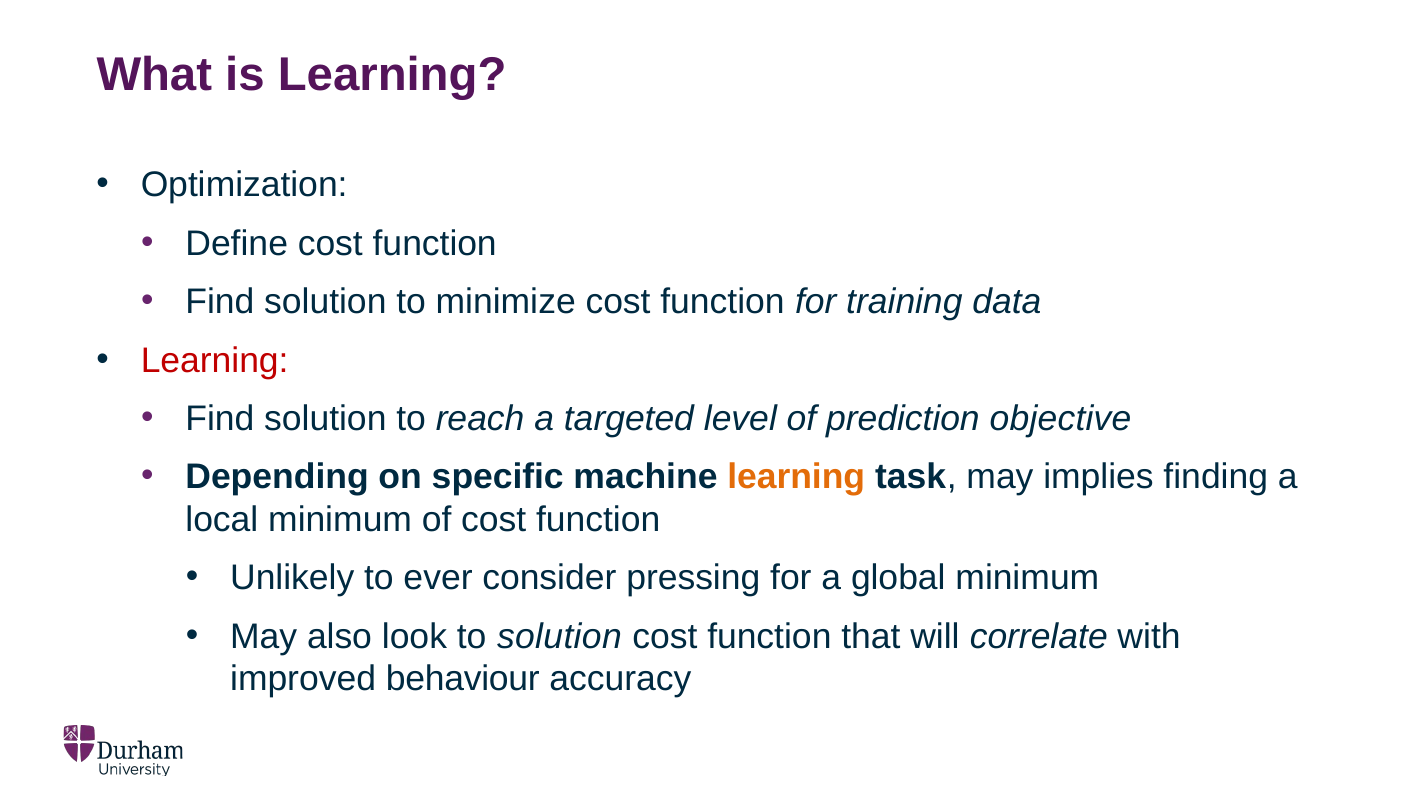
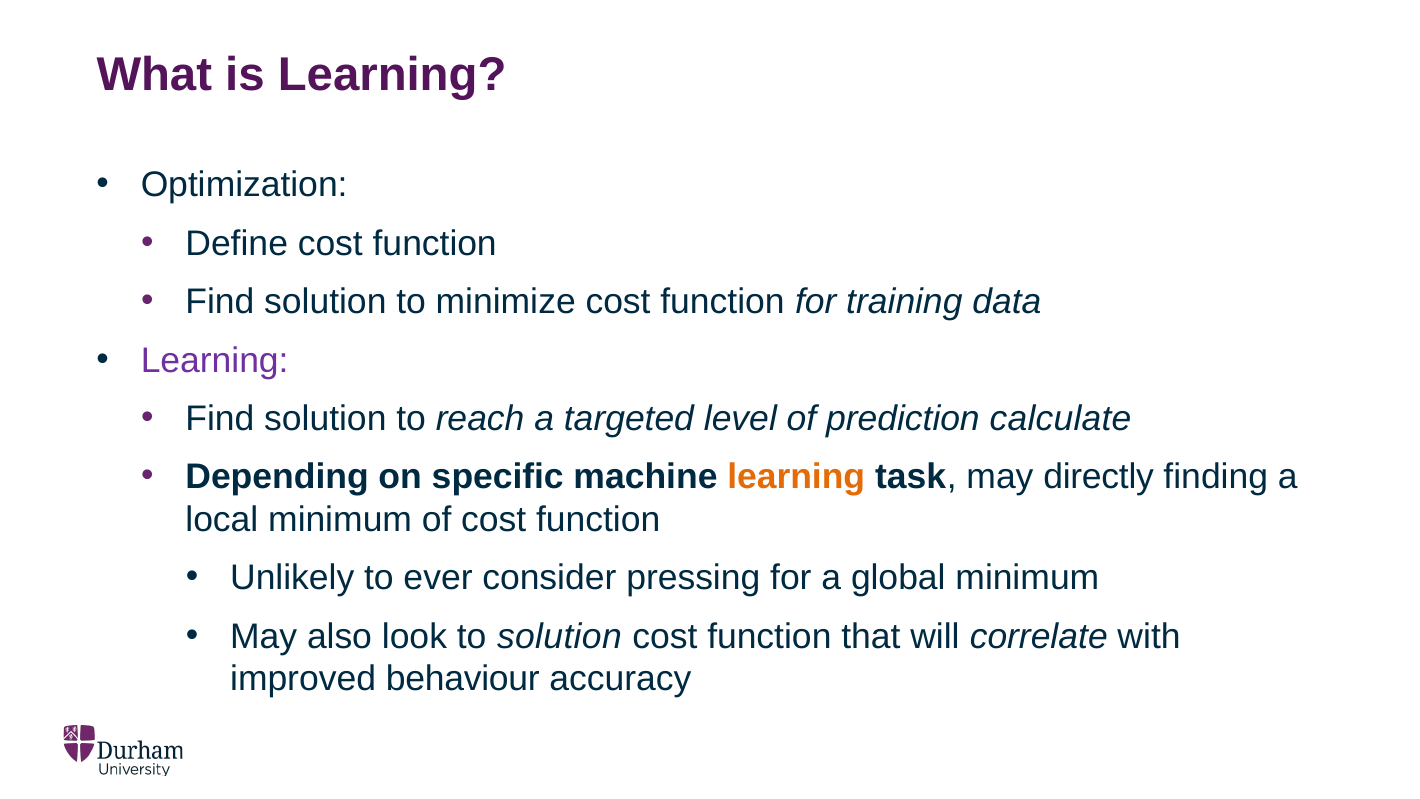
Learning colour: red -> purple (215, 360)
objective: objective -> calculate (1061, 419)
implies: implies -> directly (1099, 477)
